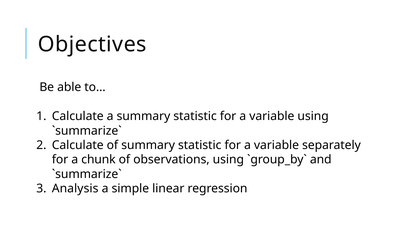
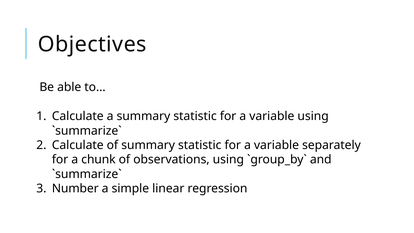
Analysis: Analysis -> Number (75, 188)
